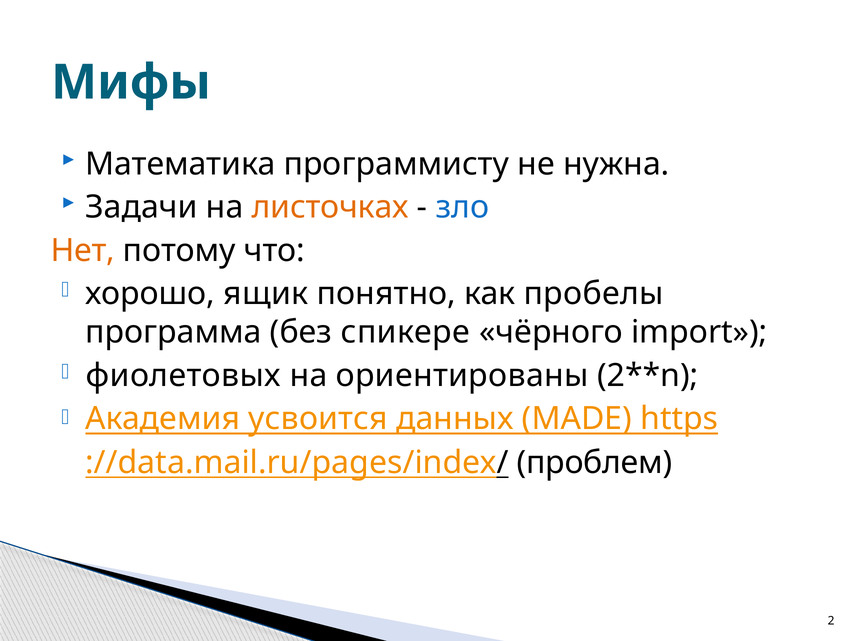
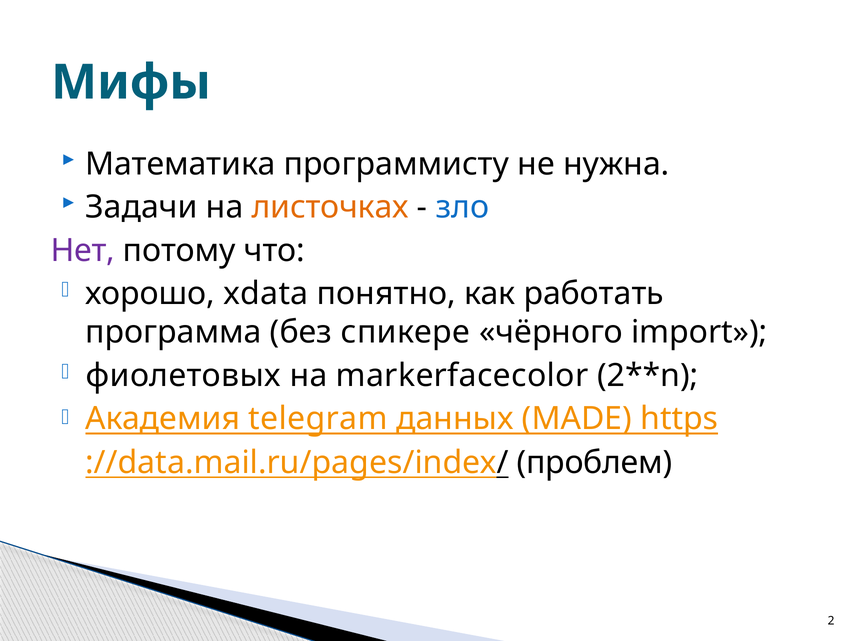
Нет colour: orange -> purple (83, 251)
ящик: ящик -> xdata (266, 294)
пробелы: пробелы -> работать (594, 294)
ориентированы: ориентированы -> markerfacecolor (462, 376)
усвоится: усвоится -> telegram (318, 419)
